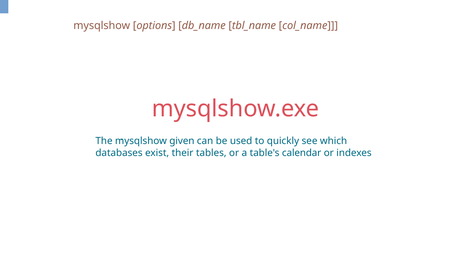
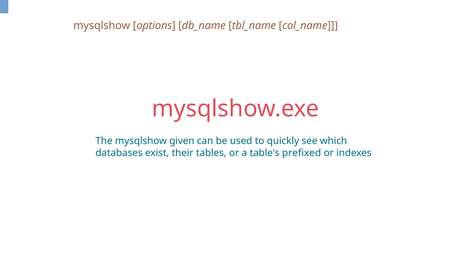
calendar: calendar -> prefixed (302, 153)
